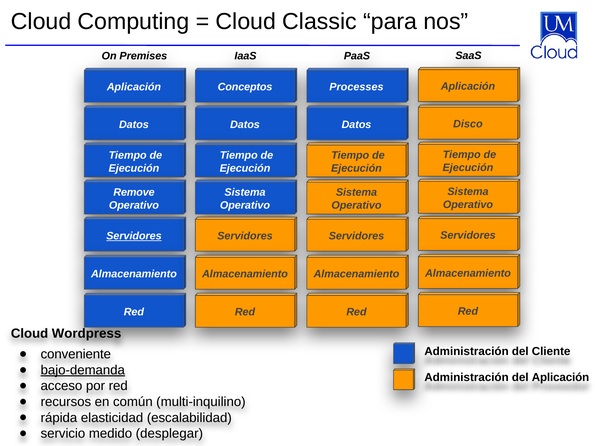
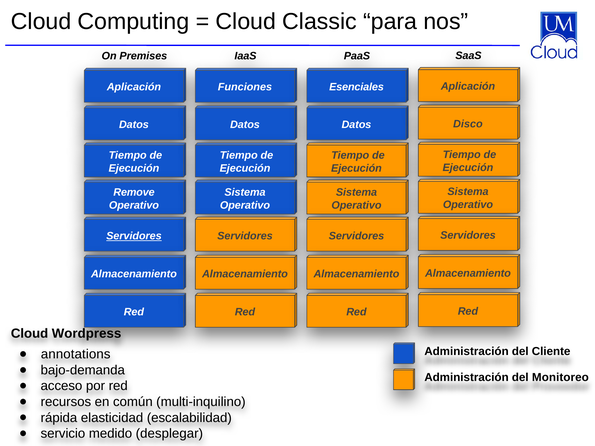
Conceptos: Conceptos -> Funciones (245, 87)
Processes: Processes -> Esenciales (357, 87)
conveniente: conveniente -> annotations (76, 354)
bajo-demanda underline: present -> none (83, 370)
del Aplicación: Aplicación -> Monitoreo (560, 378)
